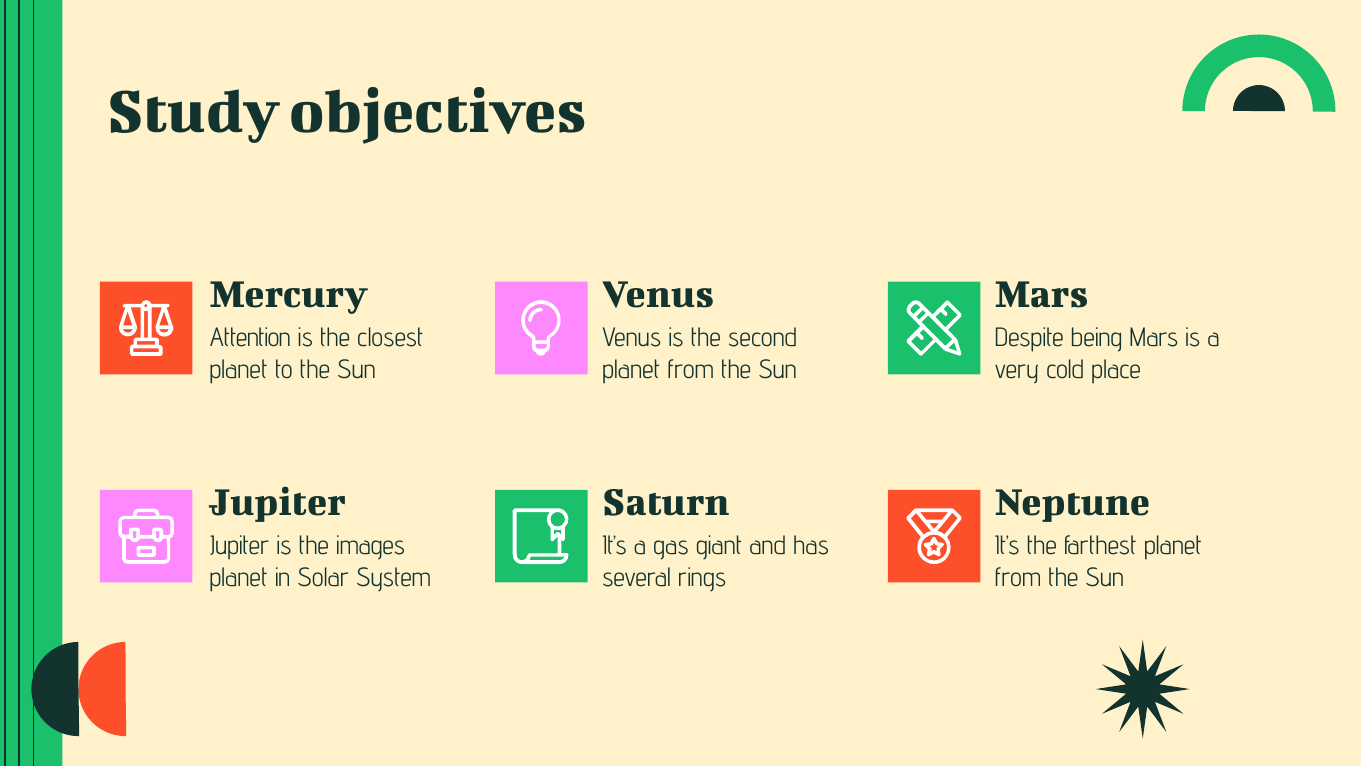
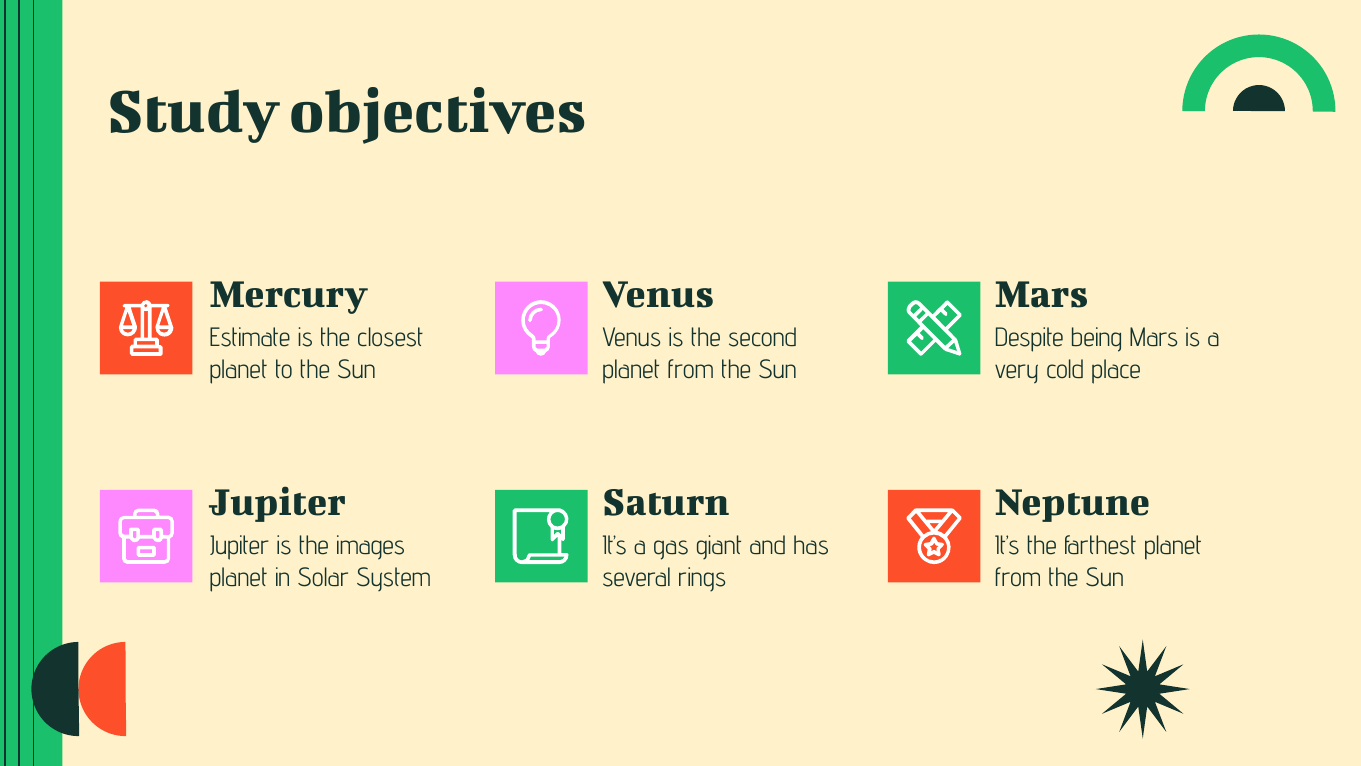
Attention: Attention -> Estimate (250, 337)
